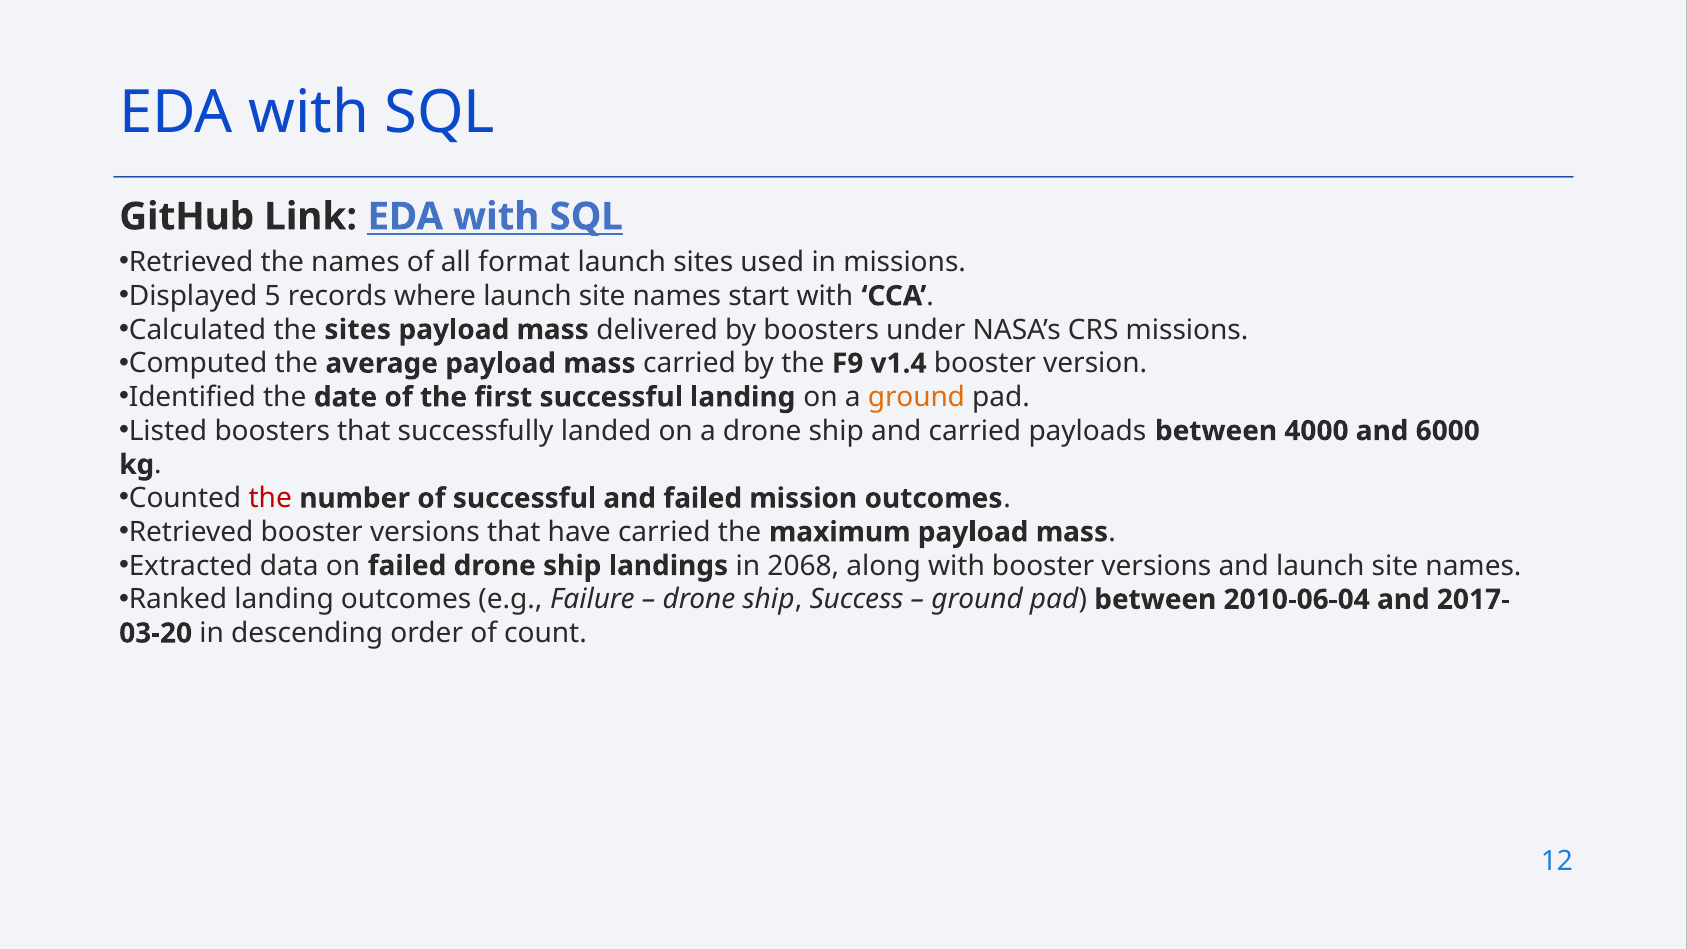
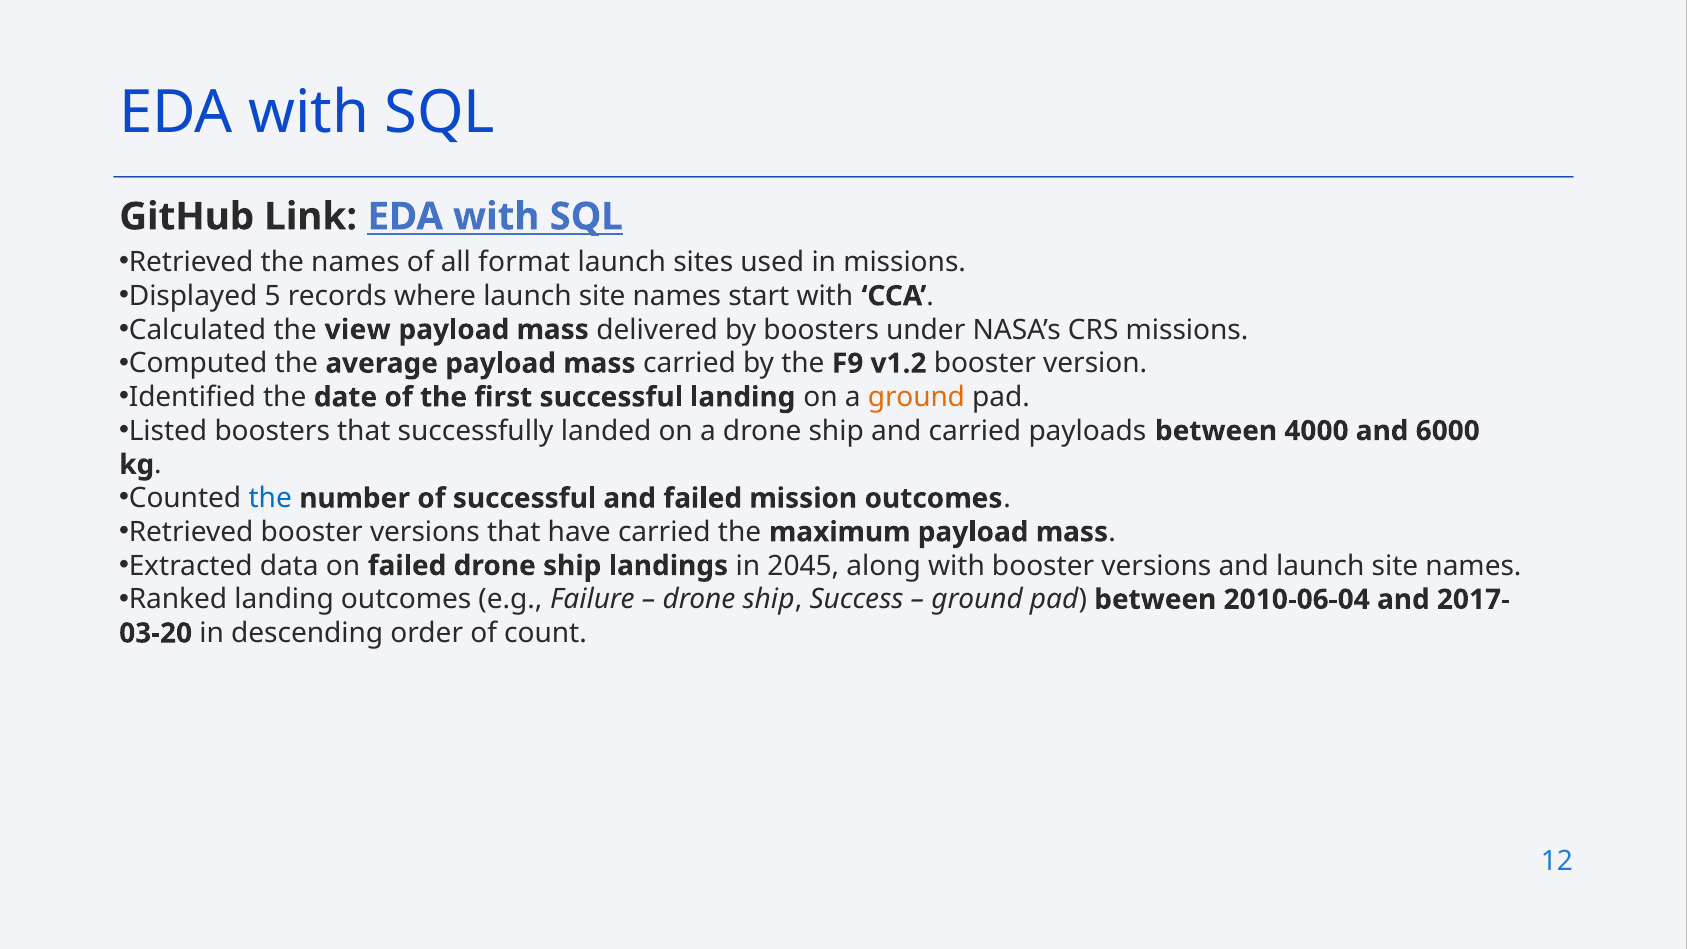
the sites: sites -> view (358, 330)
v1.4: v1.4 -> v1.2 (898, 363)
the colour: red -> blue (270, 498)
2068: 2068 -> 2045 (803, 566)
